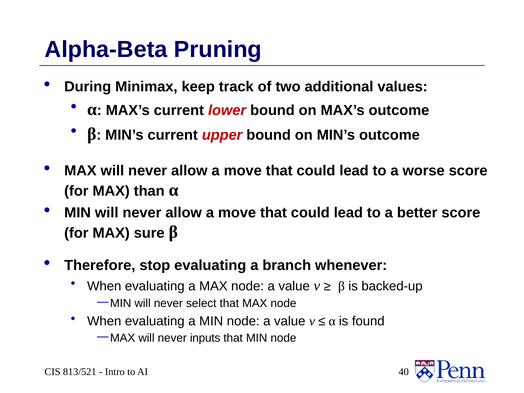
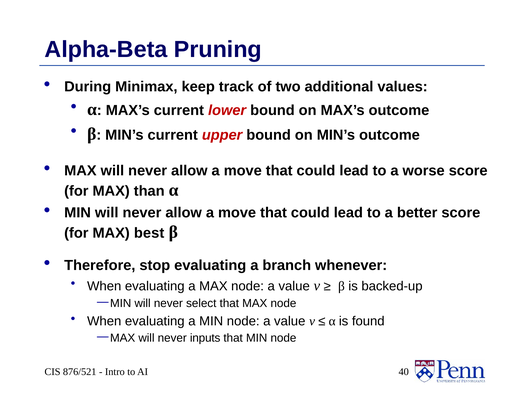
sure: sure -> best (149, 233)
813/521: 813/521 -> 876/521 (80, 372)
